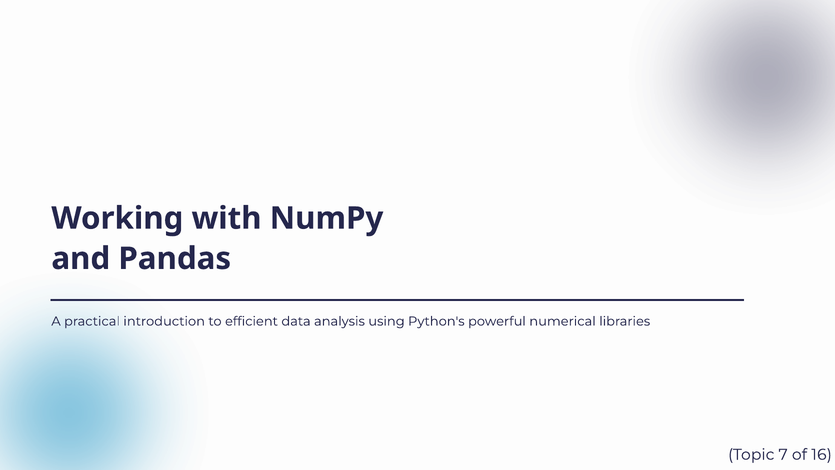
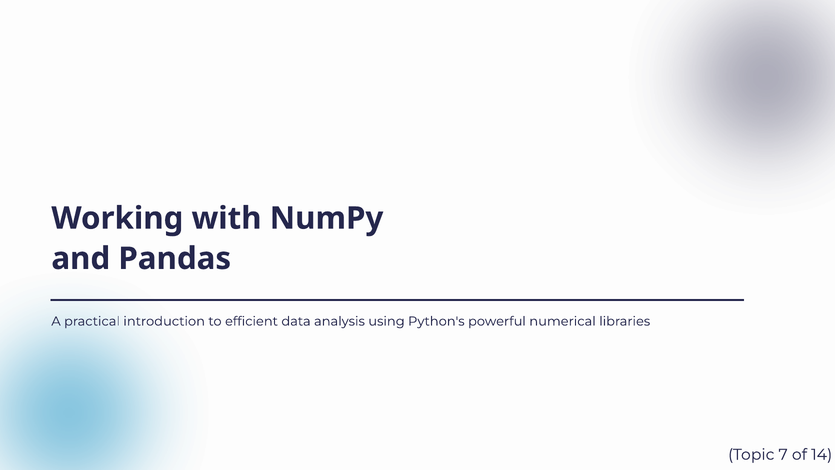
16: 16 -> 14 (822, 454)
